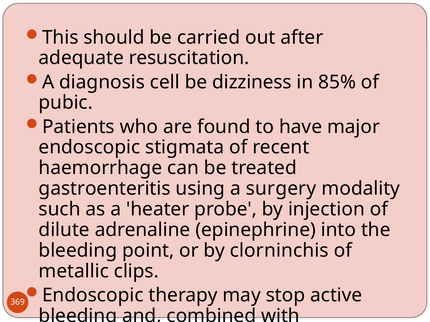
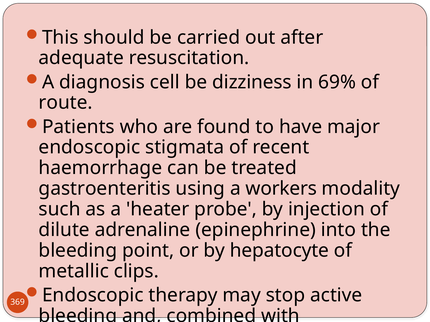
85%: 85% -> 69% (337, 82)
pubic: pubic -> route (66, 103)
a surgery: surgery -> workers (281, 189)
clorninchis: clorninchis -> hepatocyte (279, 251)
